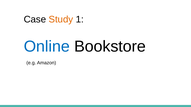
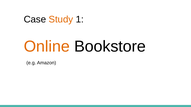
Online colour: blue -> orange (47, 47)
